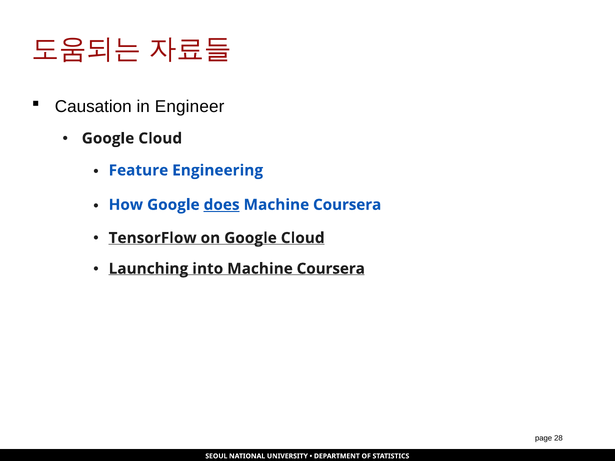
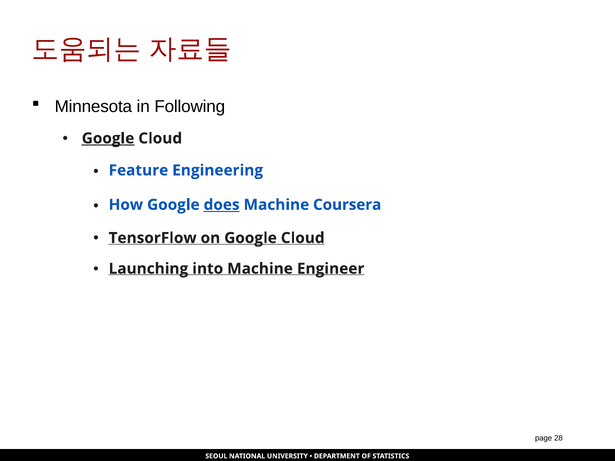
Causation: Causation -> Minnesota (93, 107)
Engineer: Engineer -> Following (190, 107)
Google underline: none -> present (108, 138)
into Machine Coursera: Coursera -> Engineer (331, 269)
